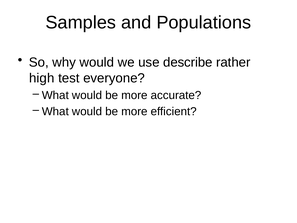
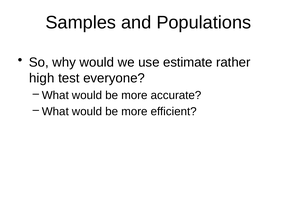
describe: describe -> estimate (188, 62)
